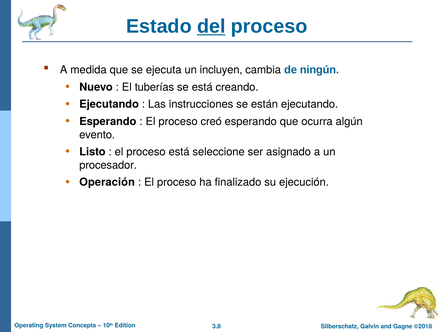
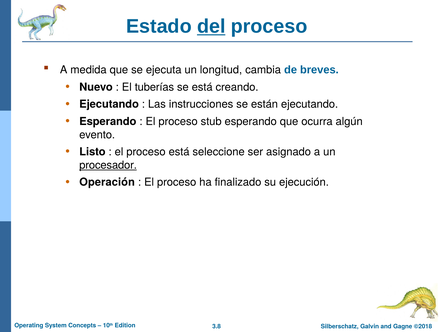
incluyen: incluyen -> longitud (221, 70)
ningún: ningún -> breves (319, 70)
creó: creó -> stub (211, 121)
procesador underline: none -> present (108, 165)
